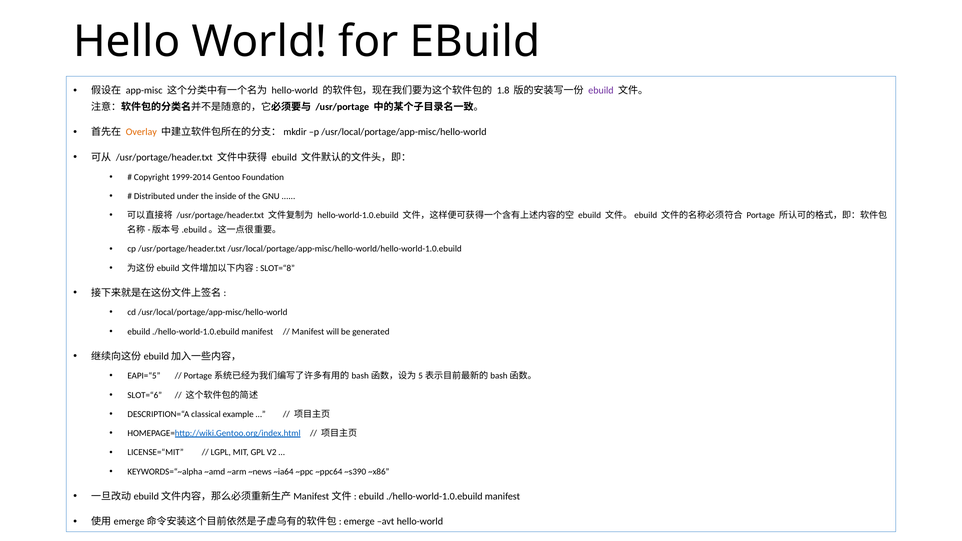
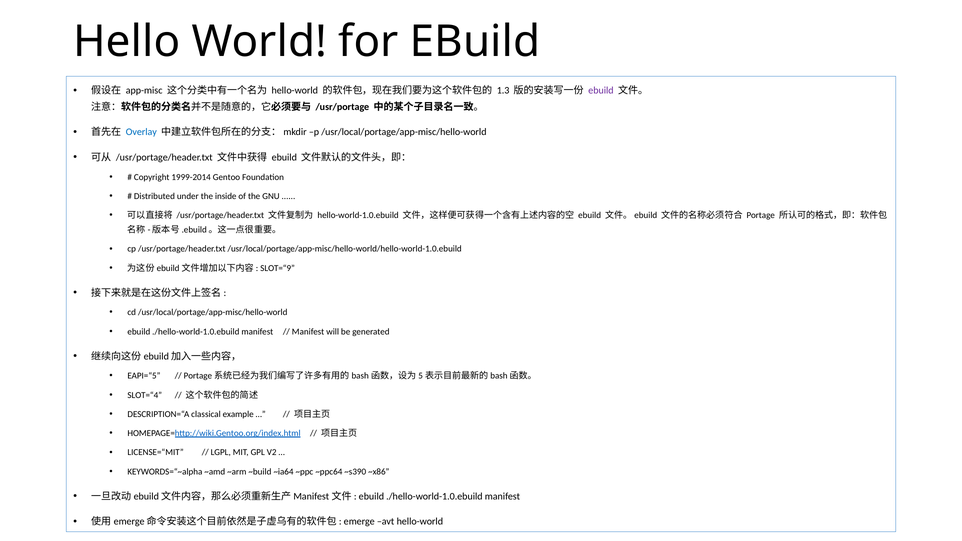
1.8: 1.8 -> 1.3 (503, 91)
Overlay colour: orange -> blue (141, 132)
SLOT=“8: SLOT=“8 -> SLOT=“9 (278, 268)
SLOT=“6: SLOT=“6 -> SLOT=“4 (145, 395)
~news: ~news -> ~build (260, 472)
